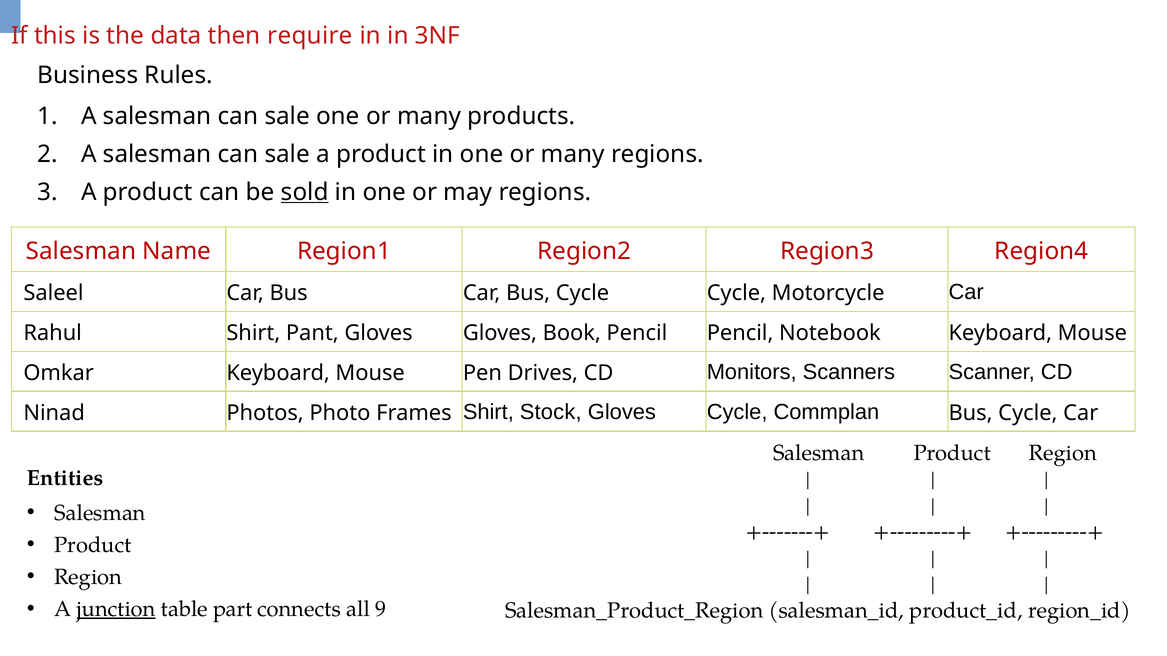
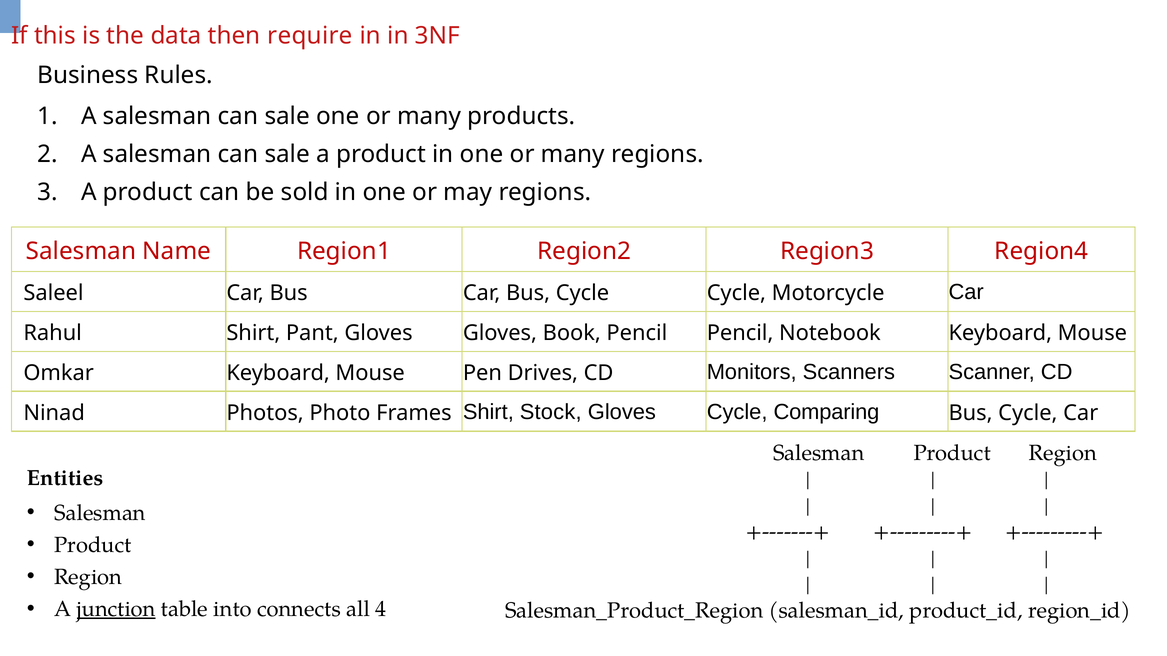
sold underline: present -> none (305, 192)
Commplan: Commplan -> Comparing (826, 412)
part: part -> into (233, 609)
9: 9 -> 4 (381, 609)
